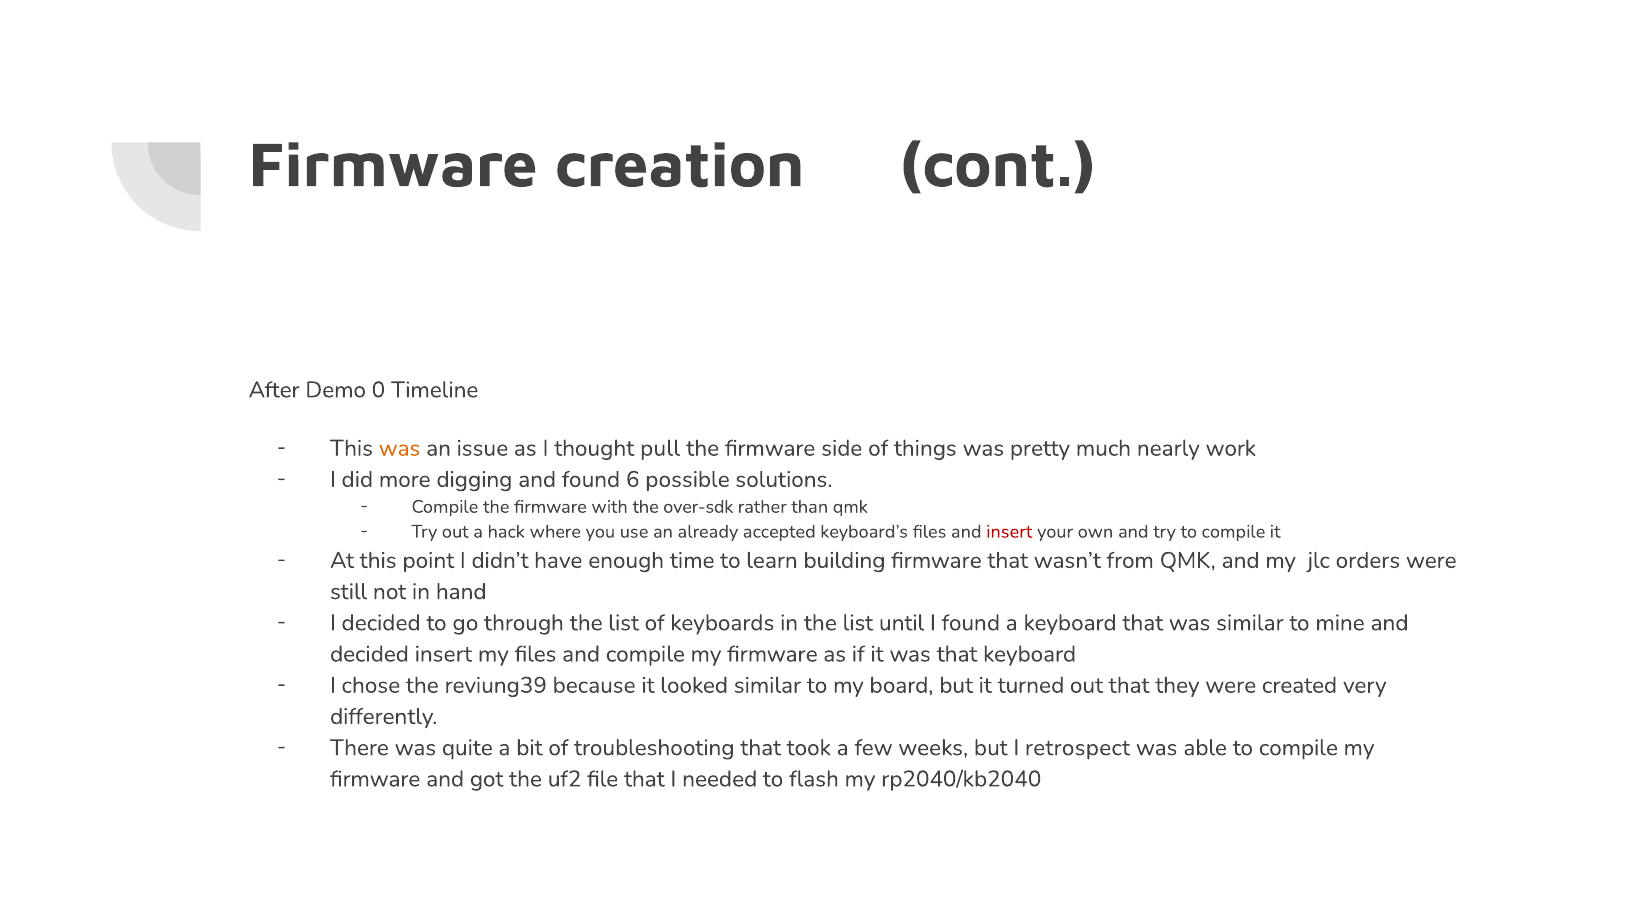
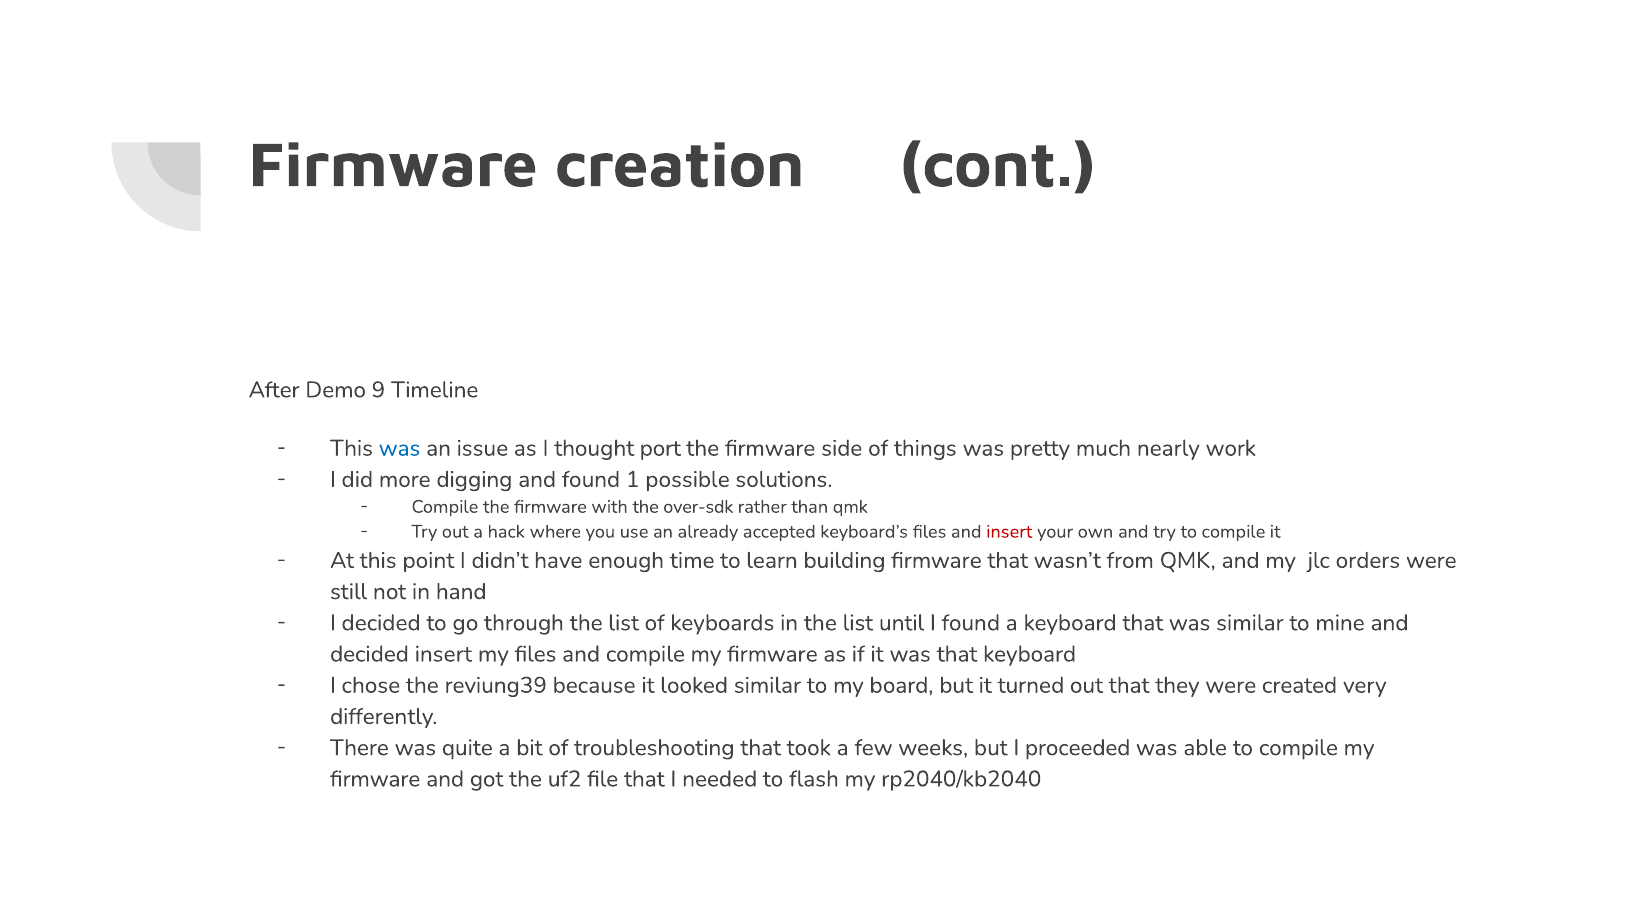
0: 0 -> 9 (378, 390)
was colour: orange -> blue (400, 448)
pull: pull -> port (660, 448)
6: 6 -> 1 (633, 480)
retrospect: retrospect -> proceeded (1078, 748)
